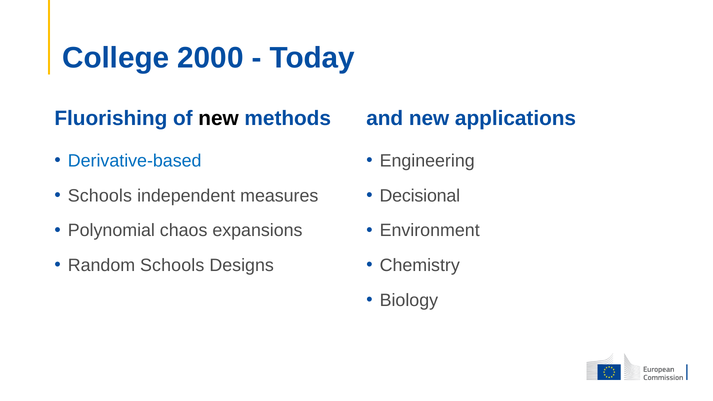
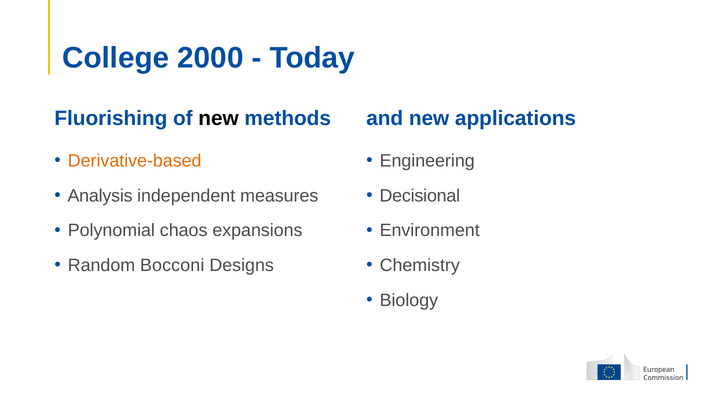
Derivative-based colour: blue -> orange (135, 161)
Schools: Schools -> Analysis (100, 196)
Random Schools: Schools -> Bocconi (172, 265)
